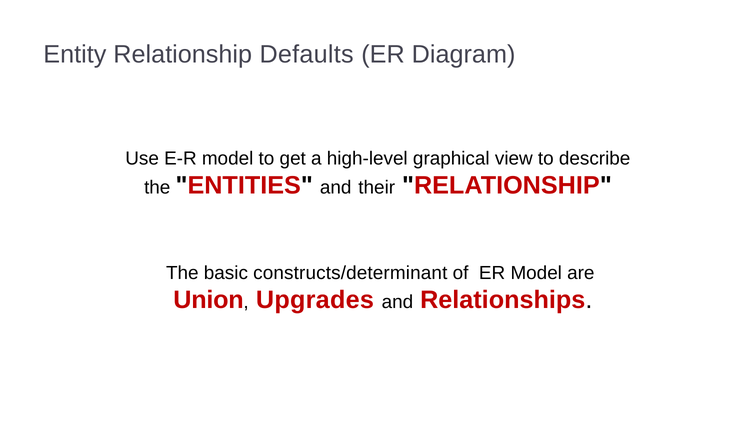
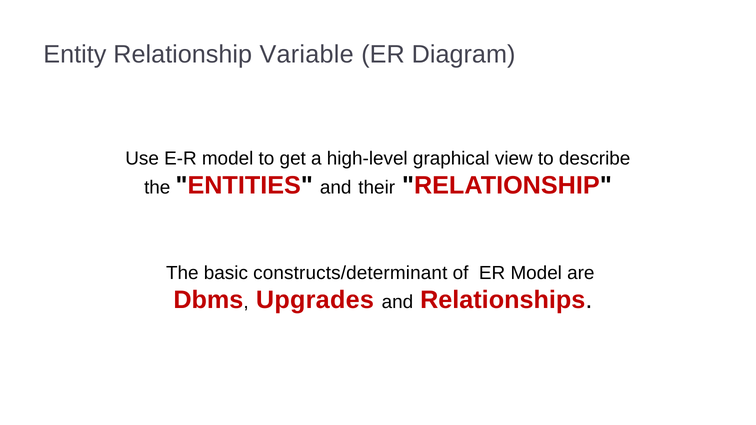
Defaults: Defaults -> Variable (307, 55)
Union: Union -> Dbms (208, 300)
